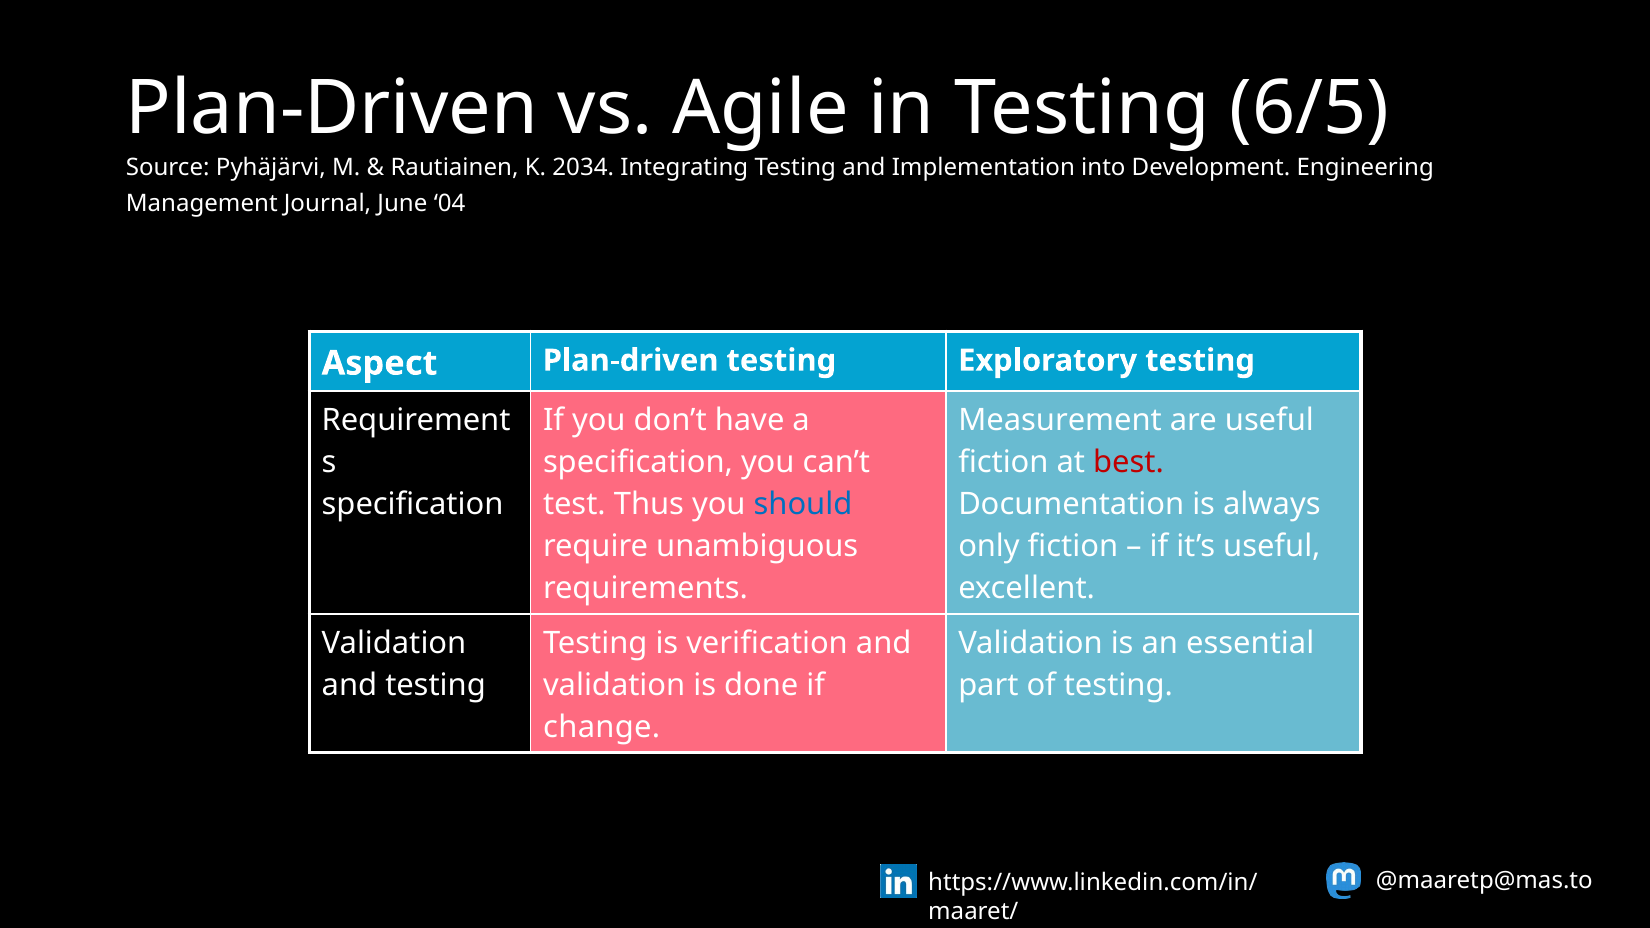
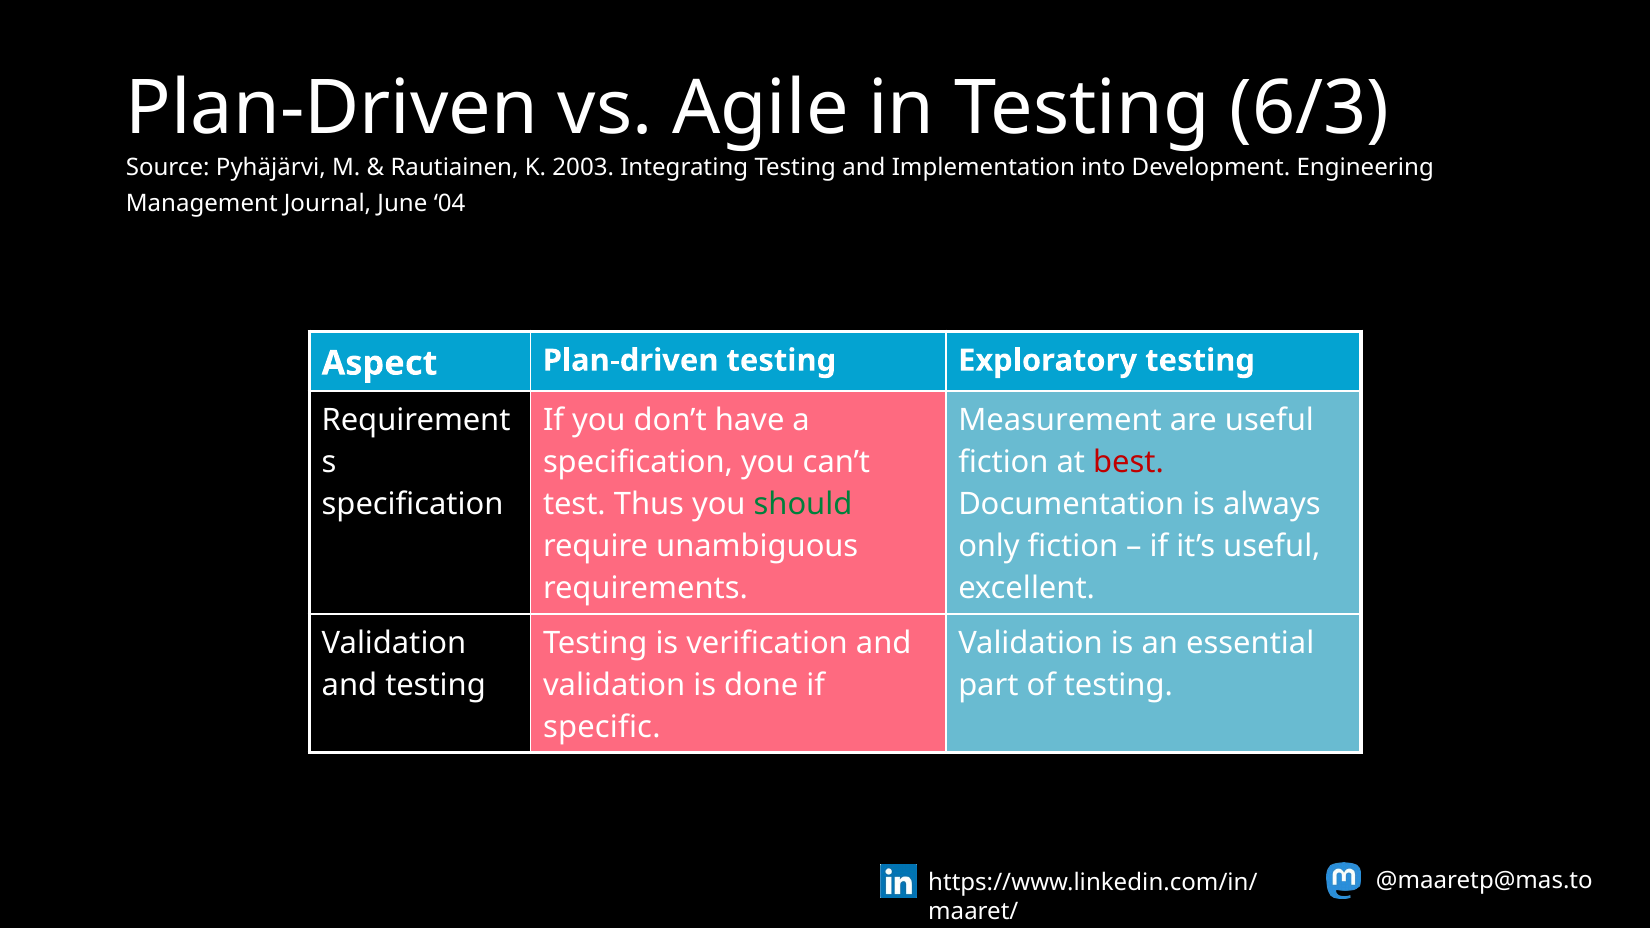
6/5: 6/5 -> 6/3 (1309, 108)
2034: 2034 -> 2003 (583, 167)
should colour: blue -> green (803, 504)
change: change -> specific (602, 727)
